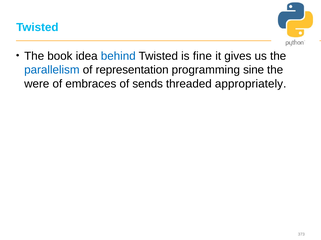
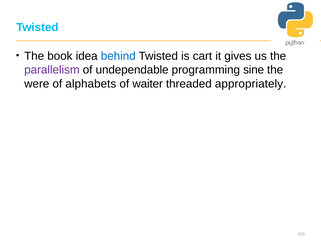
fine: fine -> cart (202, 56)
parallelism colour: blue -> purple (52, 70)
representation: representation -> undependable (132, 70)
embraces: embraces -> alphabets (91, 84)
sends: sends -> waiter (148, 84)
